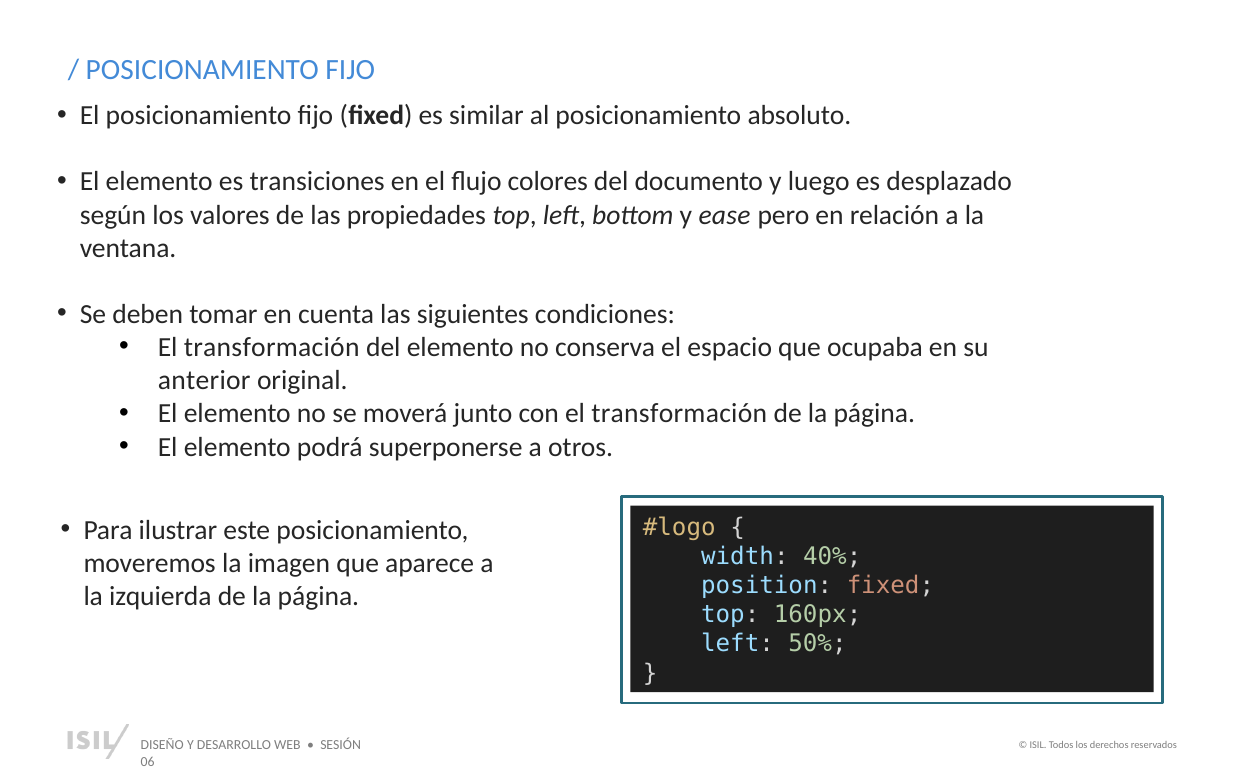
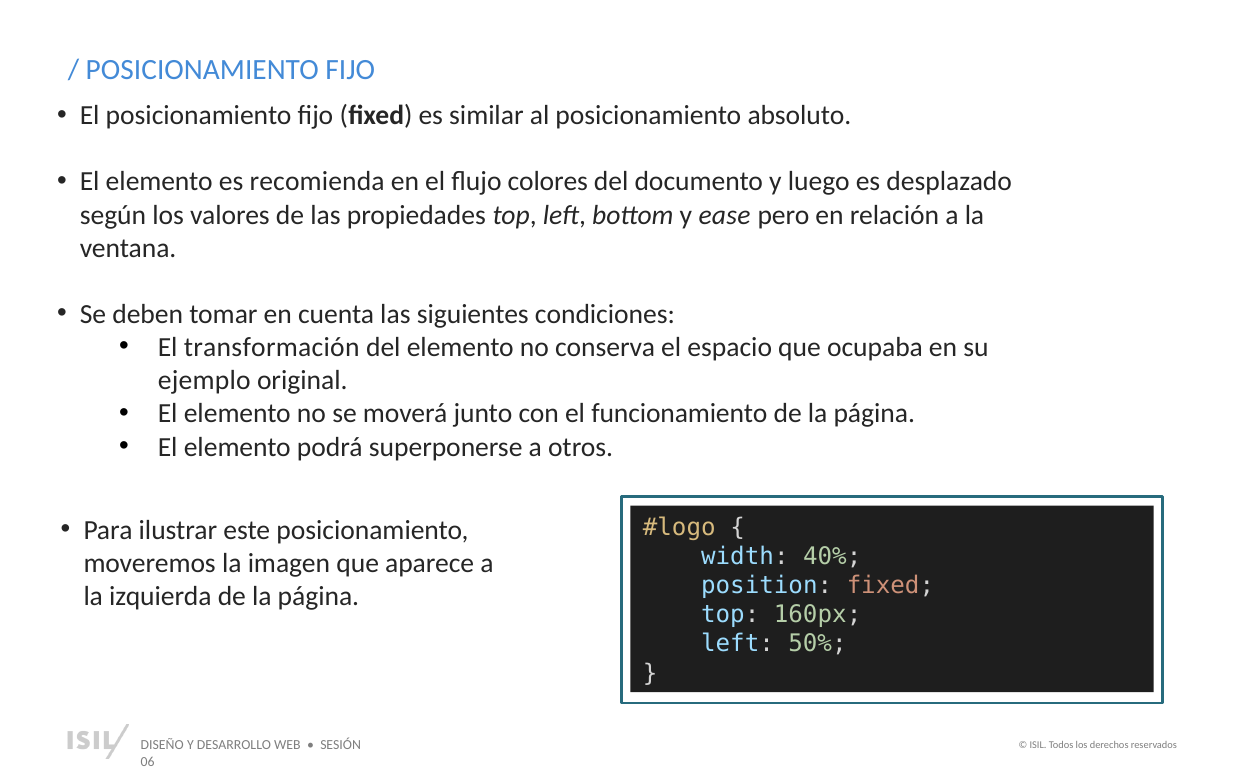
transiciones: transiciones -> recomienda (317, 182)
anterior: anterior -> ejemplo (204, 381)
con el transformación: transformación -> funcionamiento (679, 414)
